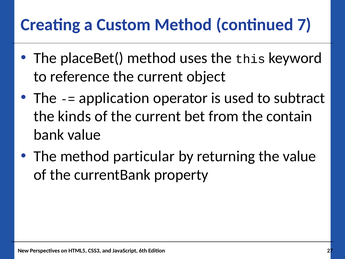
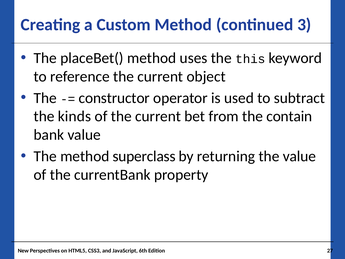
7: 7 -> 3 (304, 25)
application: application -> constructor (114, 98)
particular: particular -> superclass (144, 156)
